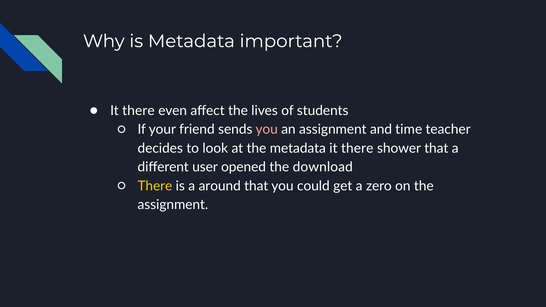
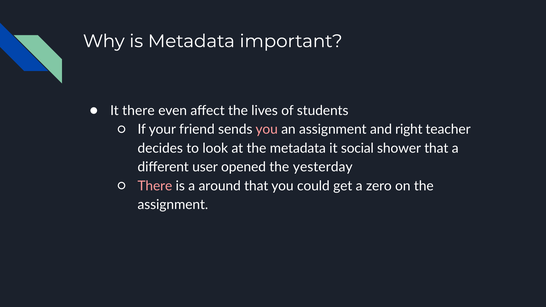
time: time -> right (409, 129)
metadata it there: there -> social (357, 148)
download: download -> yesterday (323, 167)
There colour: yellow -> pink (155, 186)
